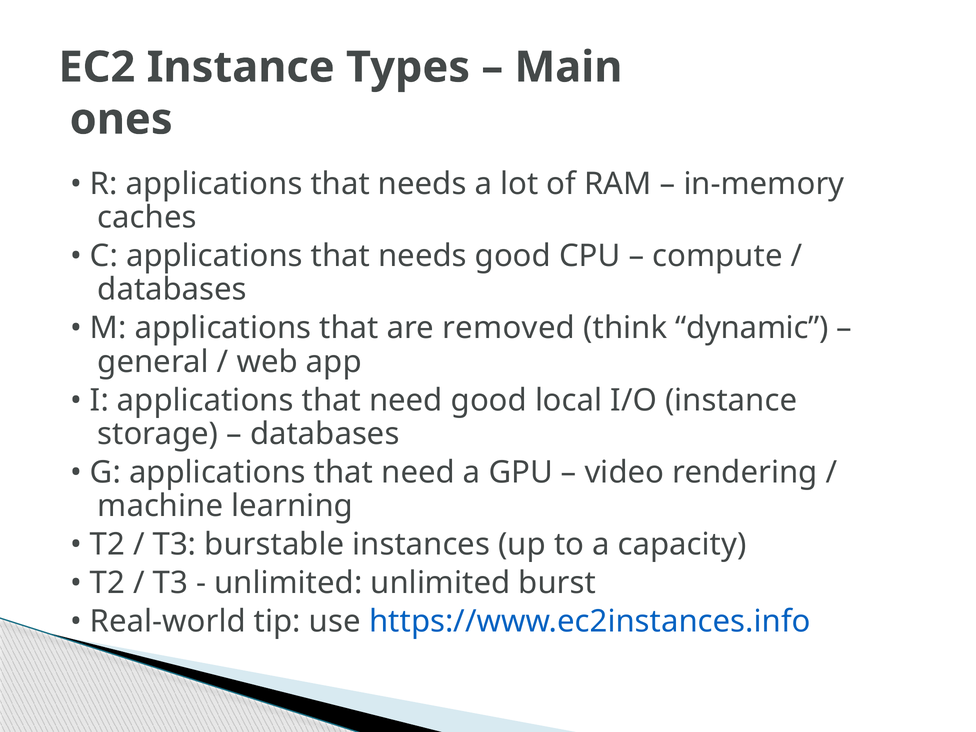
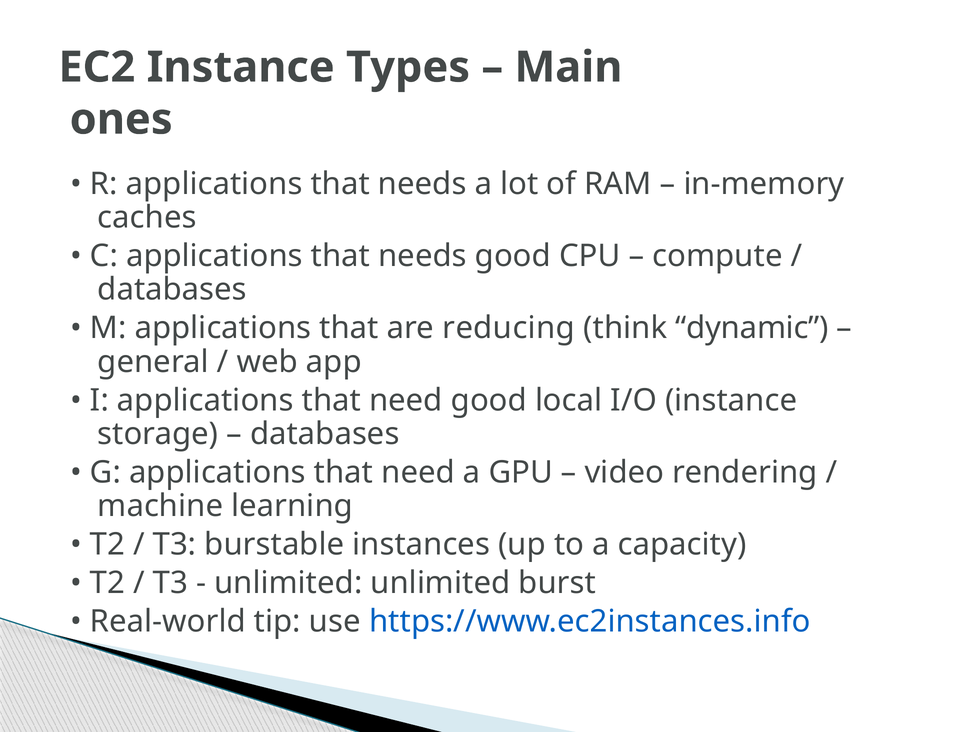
removed: removed -> reducing (509, 328)
